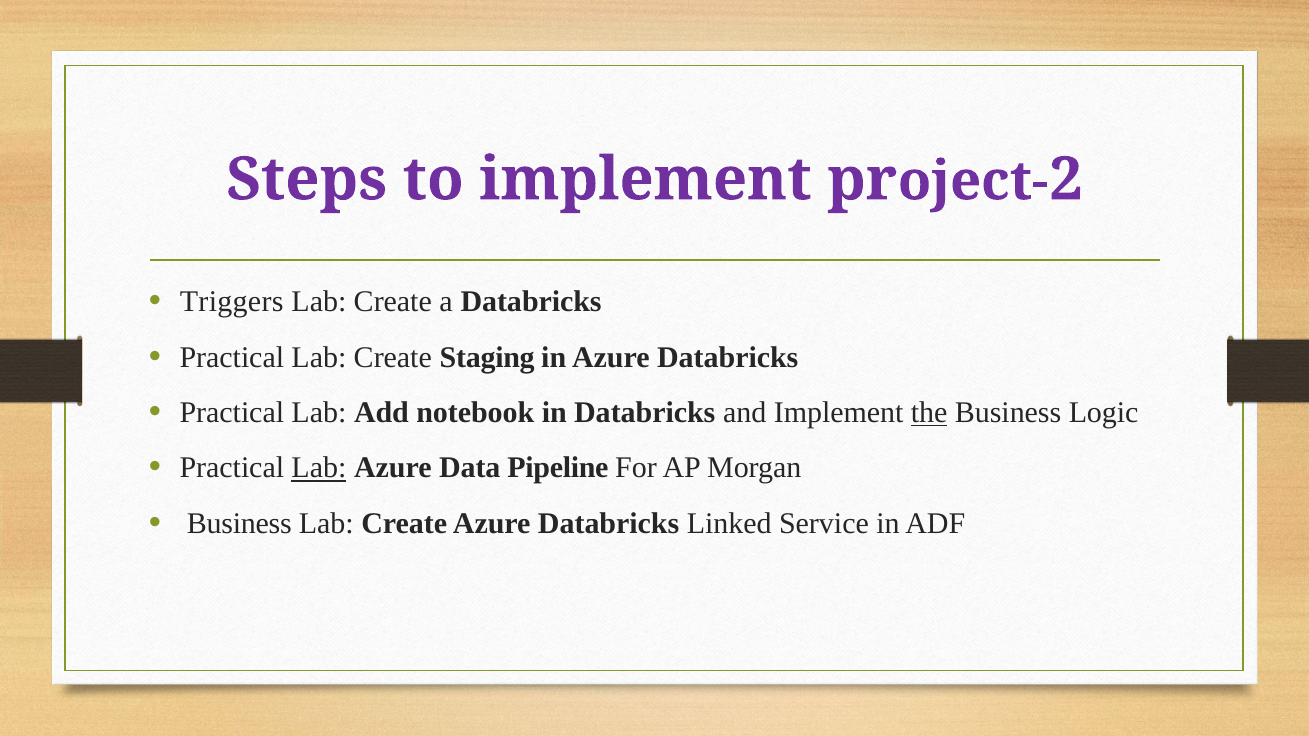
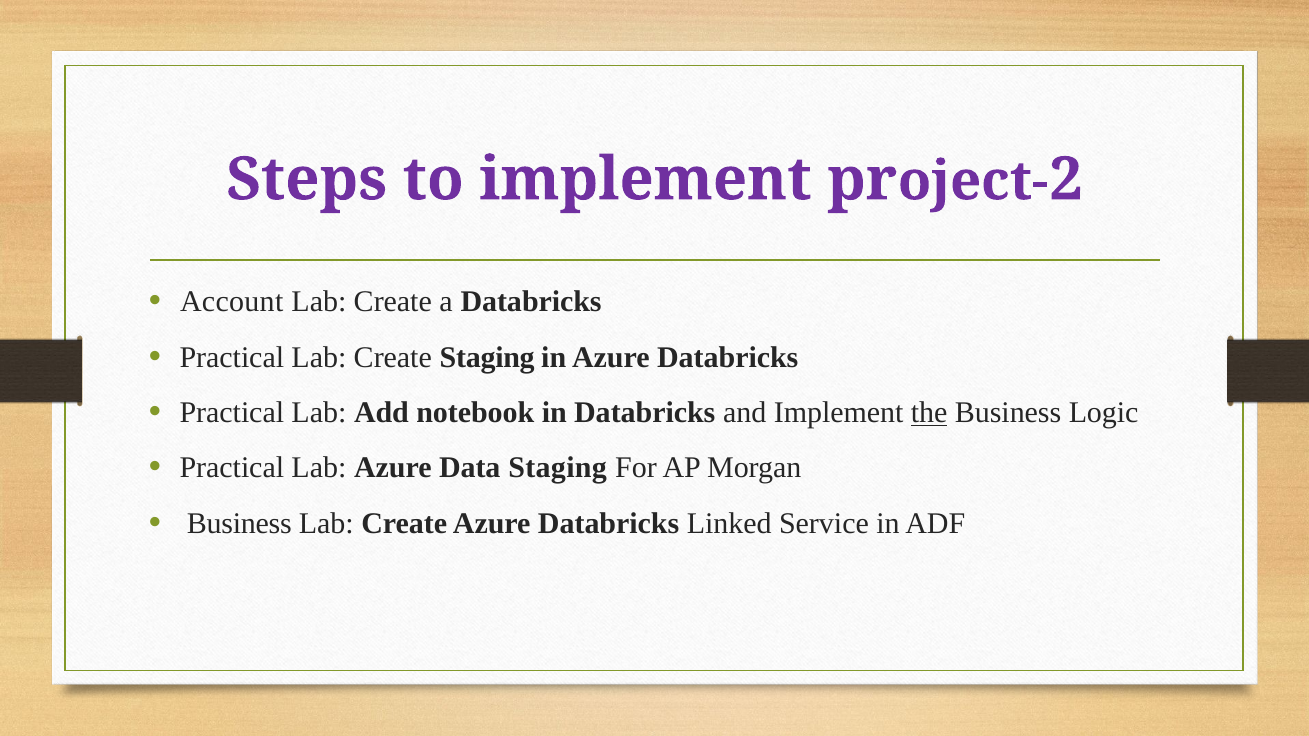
Triggers: Triggers -> Account (232, 302)
Lab underline: present -> none (319, 468)
Data Pipeline: Pipeline -> Staging (558, 468)
